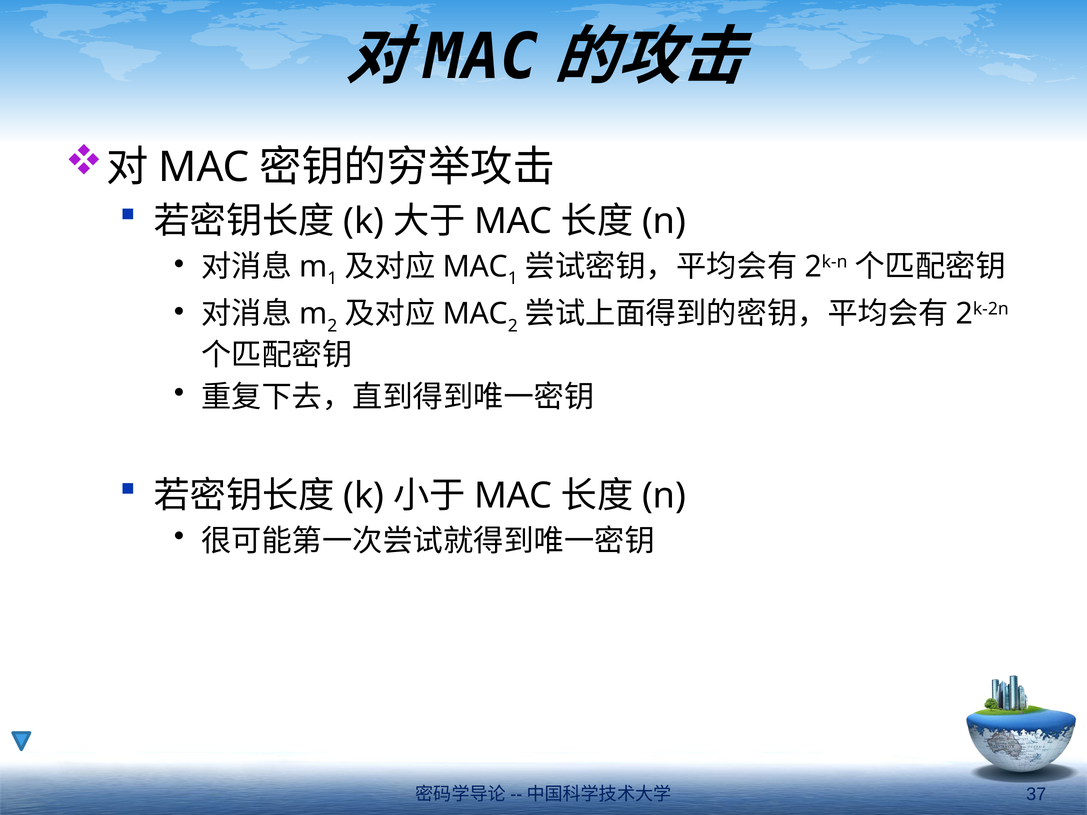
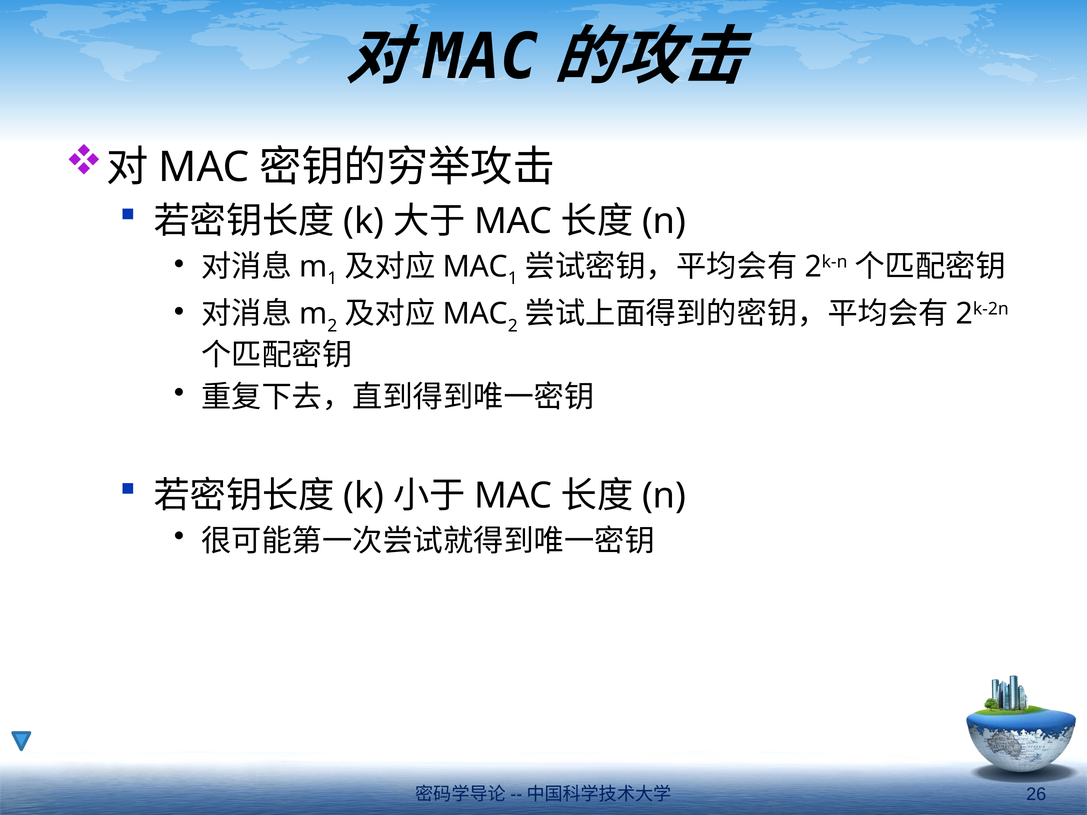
37: 37 -> 26 (1036, 795)
